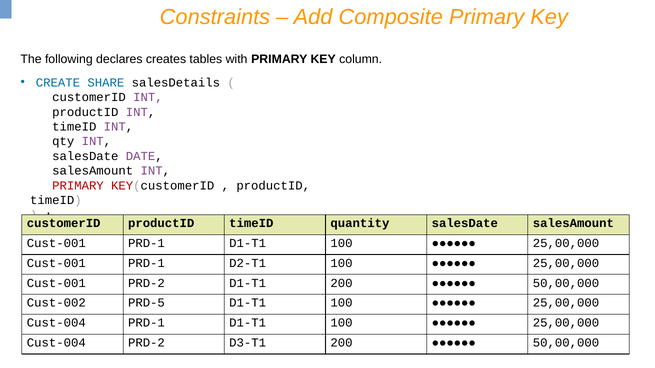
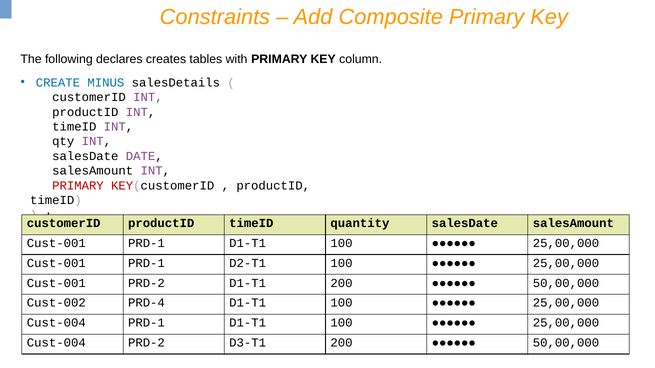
SHARE: SHARE -> MINUS (106, 83)
PRD-5: PRD-5 -> PRD-4 (146, 303)
